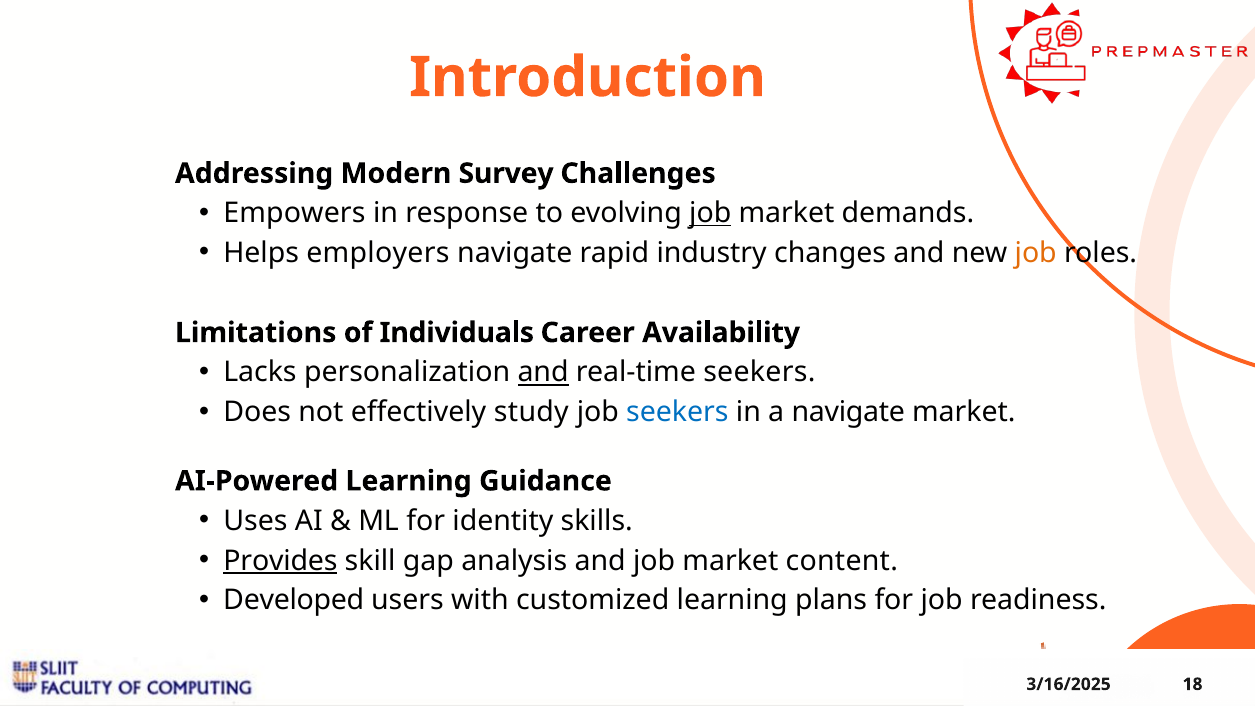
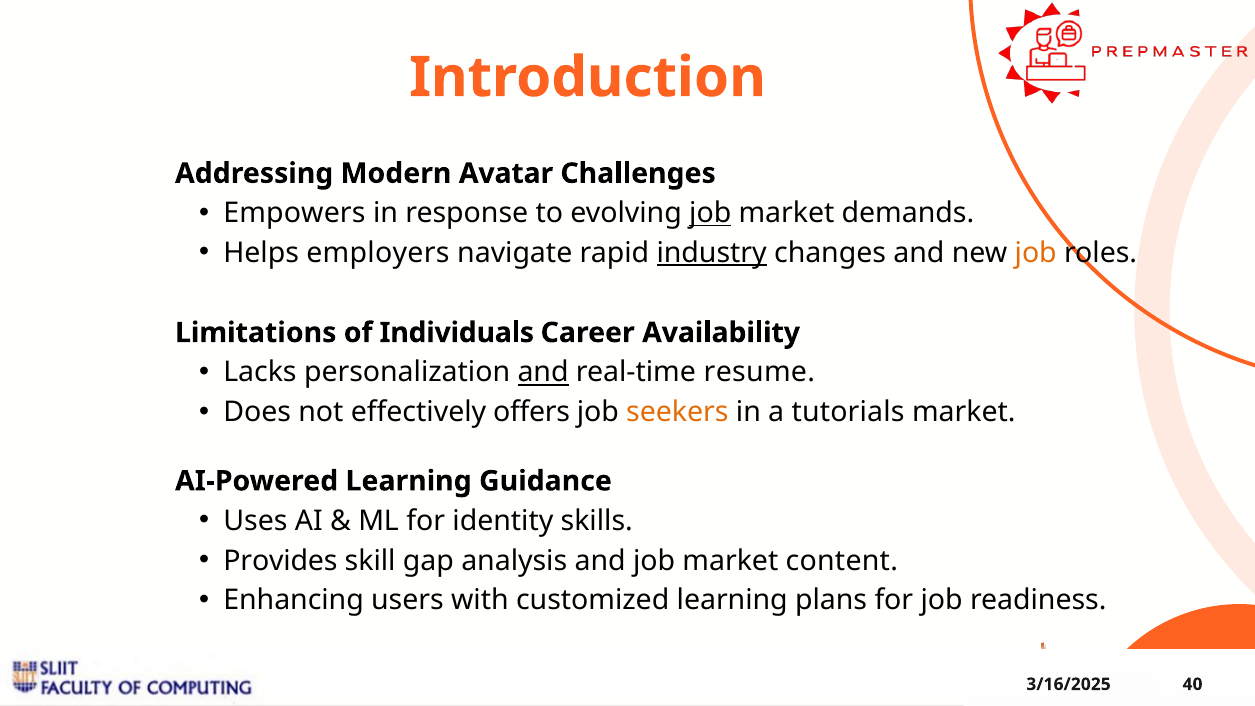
Survey: Survey -> Avatar (506, 173)
industry underline: none -> present (712, 253)
real-time seekers: seekers -> resume (759, 373)
study: study -> offers (532, 412)
seekers colour: blue -> orange (677, 412)
a navigate: navigate -> tutorials (848, 412)
Provides underline: present -> none (280, 561)
Developed: Developed -> Enhancing (294, 601)
18: 18 -> 40 (1193, 684)
